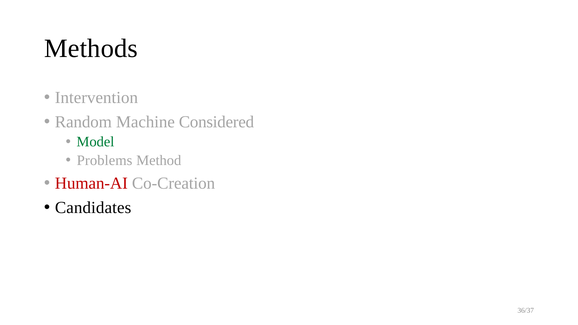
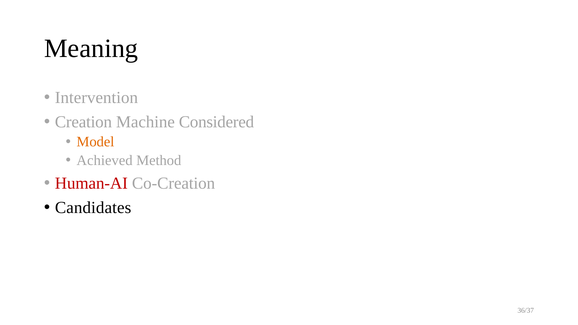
Methods: Methods -> Meaning (91, 49)
Random: Random -> Creation (83, 122)
Model colour: green -> orange (95, 142)
Problems: Problems -> Achieved (105, 160)
